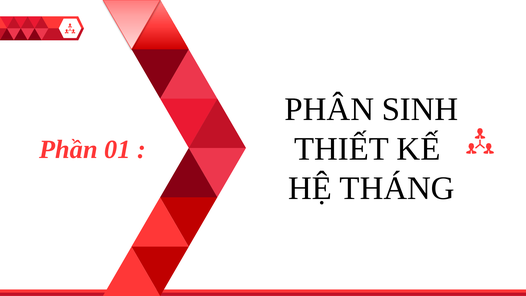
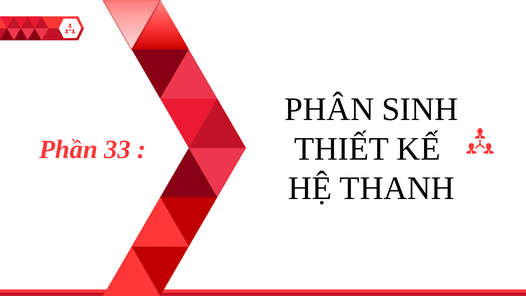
01: 01 -> 33 (117, 150)
THÁNG: THÁNG -> THANH (397, 188)
